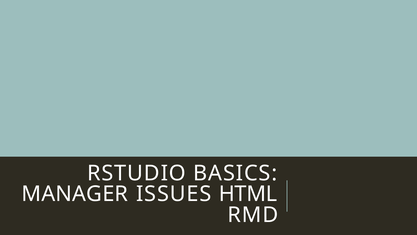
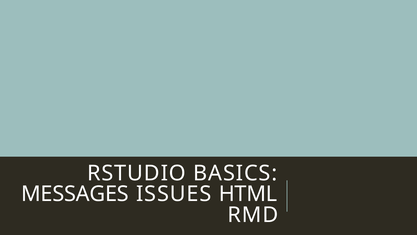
MANAGER: MANAGER -> MESSAGES (75, 194)
